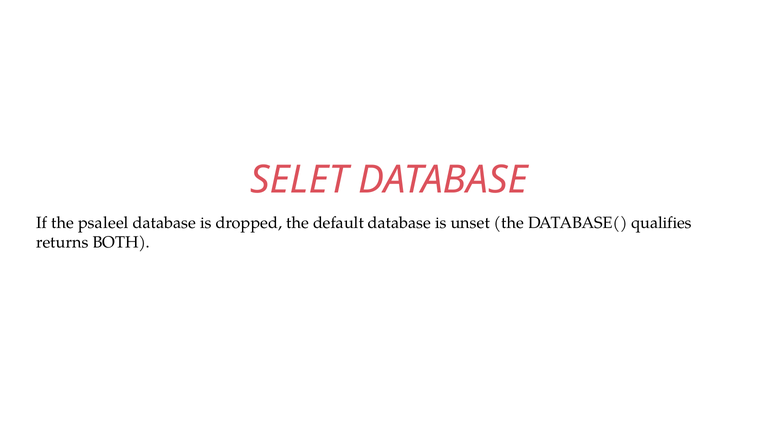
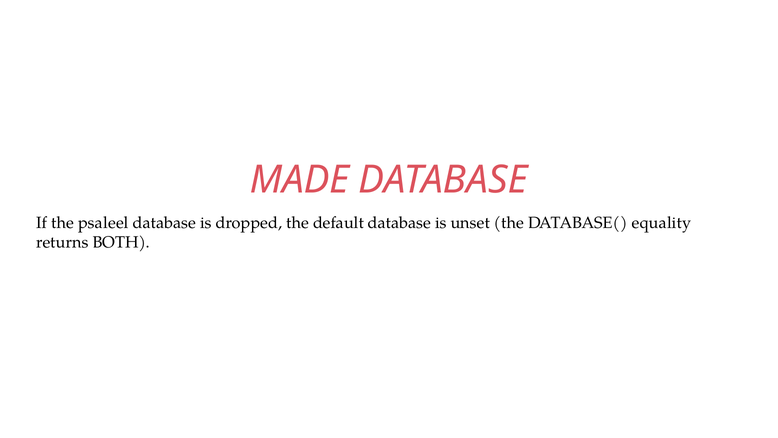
SELET: SELET -> MADE (299, 180)
qualifies: qualifies -> equality (661, 223)
